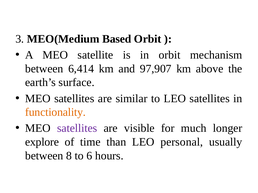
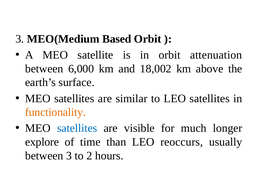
mechanism: mechanism -> attenuation (216, 55)
6,414: 6,414 -> 6,000 (81, 69)
97,907: 97,907 -> 18,002 (156, 69)
satellites colour: purple -> blue (77, 129)
personal: personal -> reoccurs (182, 142)
between 8: 8 -> 3 (69, 156)
6: 6 -> 2 (89, 156)
